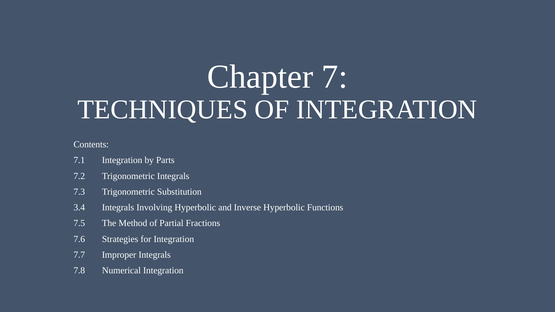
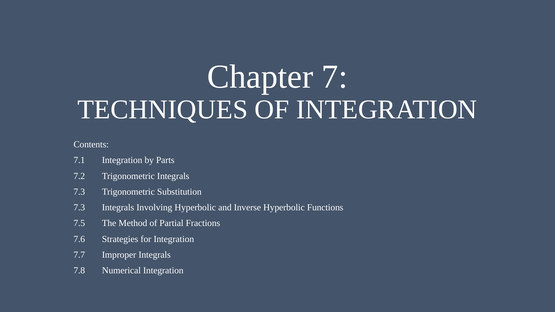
3.4: 3.4 -> 7.3 (79, 208)
